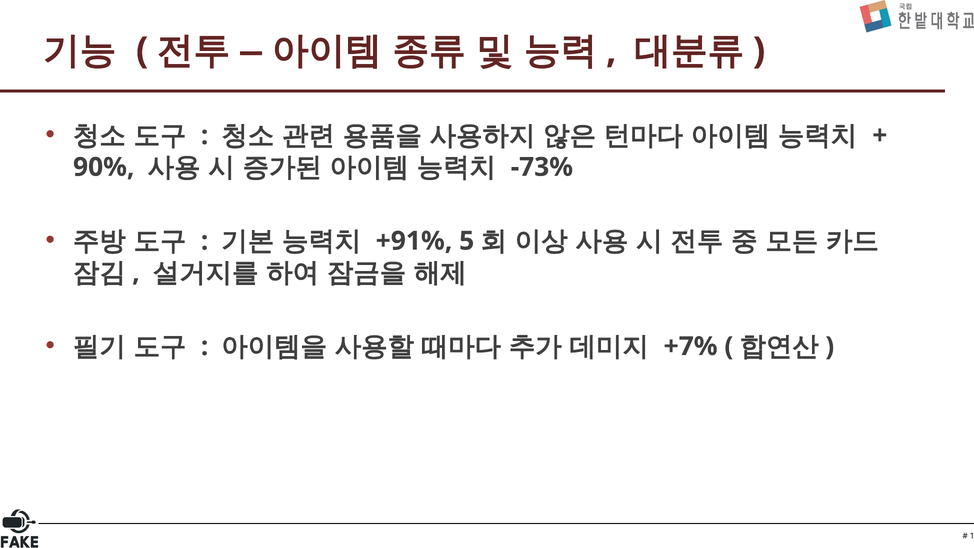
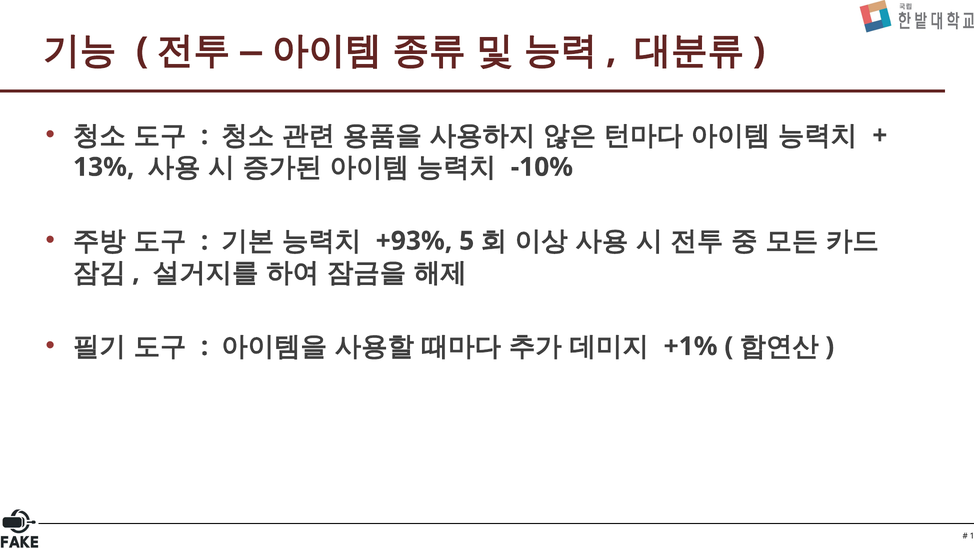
90%: 90% -> 13% (104, 167)
-73%: -73% -> -10% (542, 167)
+91%: +91% -> +93% (414, 241)
+7%: +7% -> +1% (691, 346)
